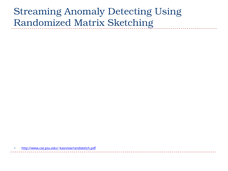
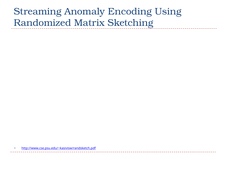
Detecting: Detecting -> Encoding (130, 11)
